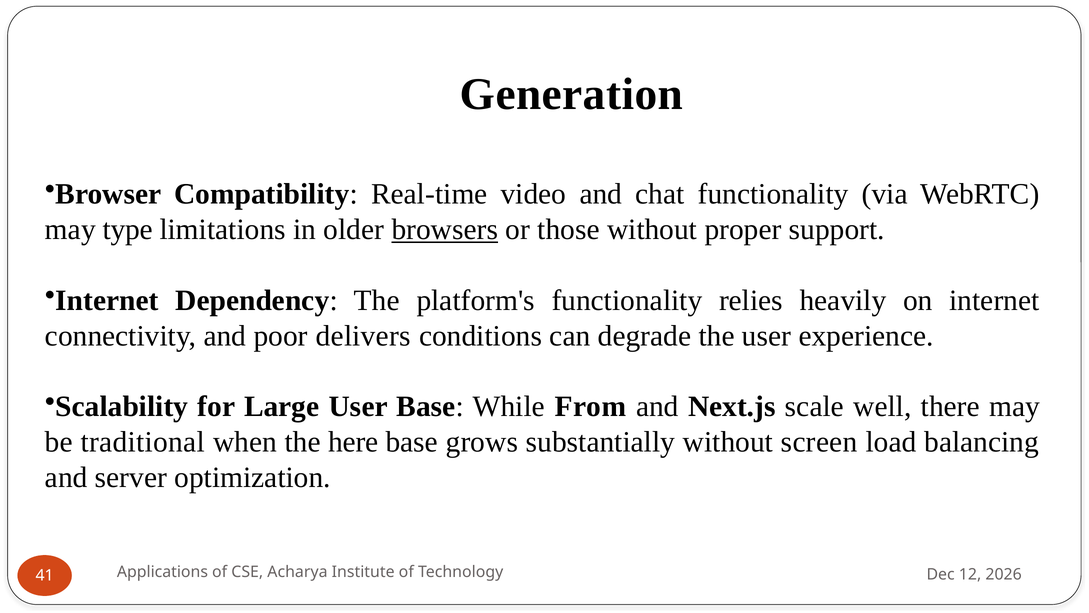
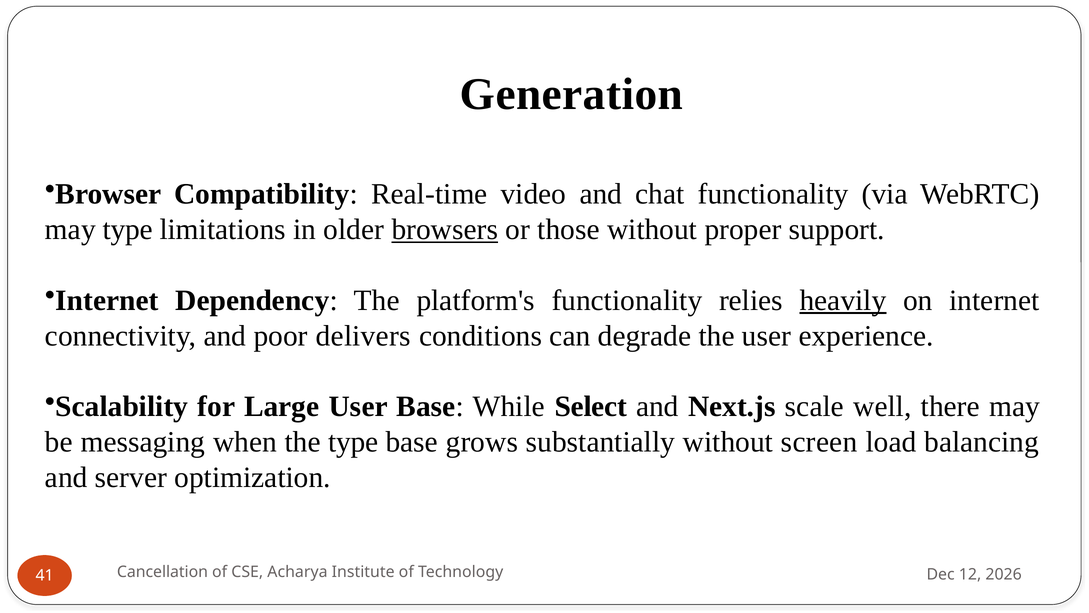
heavily underline: none -> present (843, 300)
From: From -> Select (591, 406)
traditional: traditional -> messaging (143, 442)
the here: here -> type (353, 442)
Applications: Applications -> Cancellation (162, 572)
